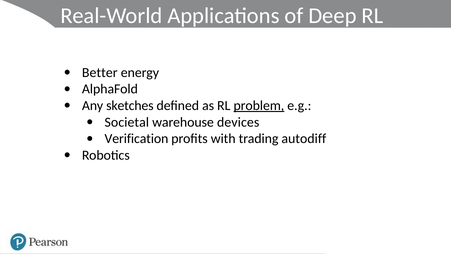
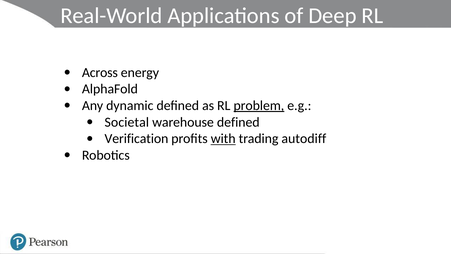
Better: Better -> Across (100, 72)
sketches: sketches -> dynamic (130, 105)
warehouse devices: devices -> defined (238, 122)
with underline: none -> present (223, 139)
